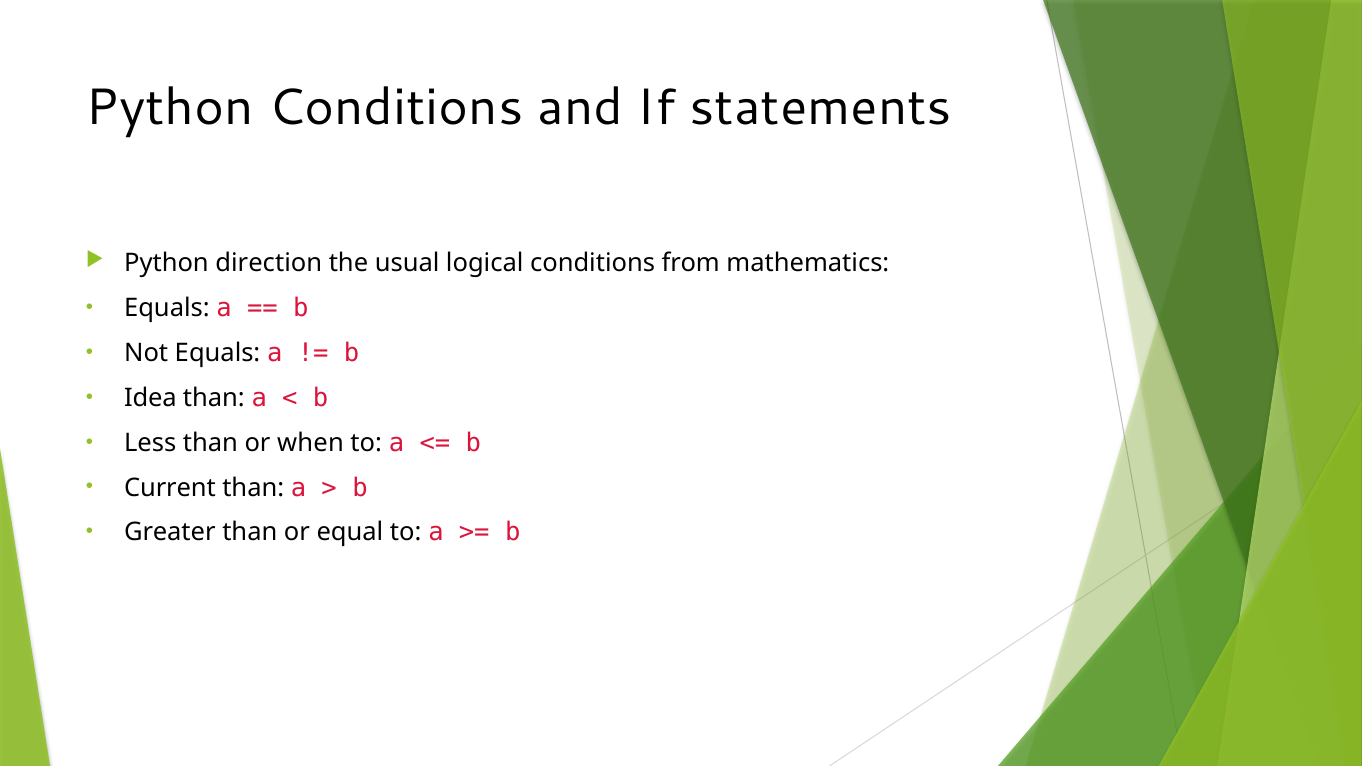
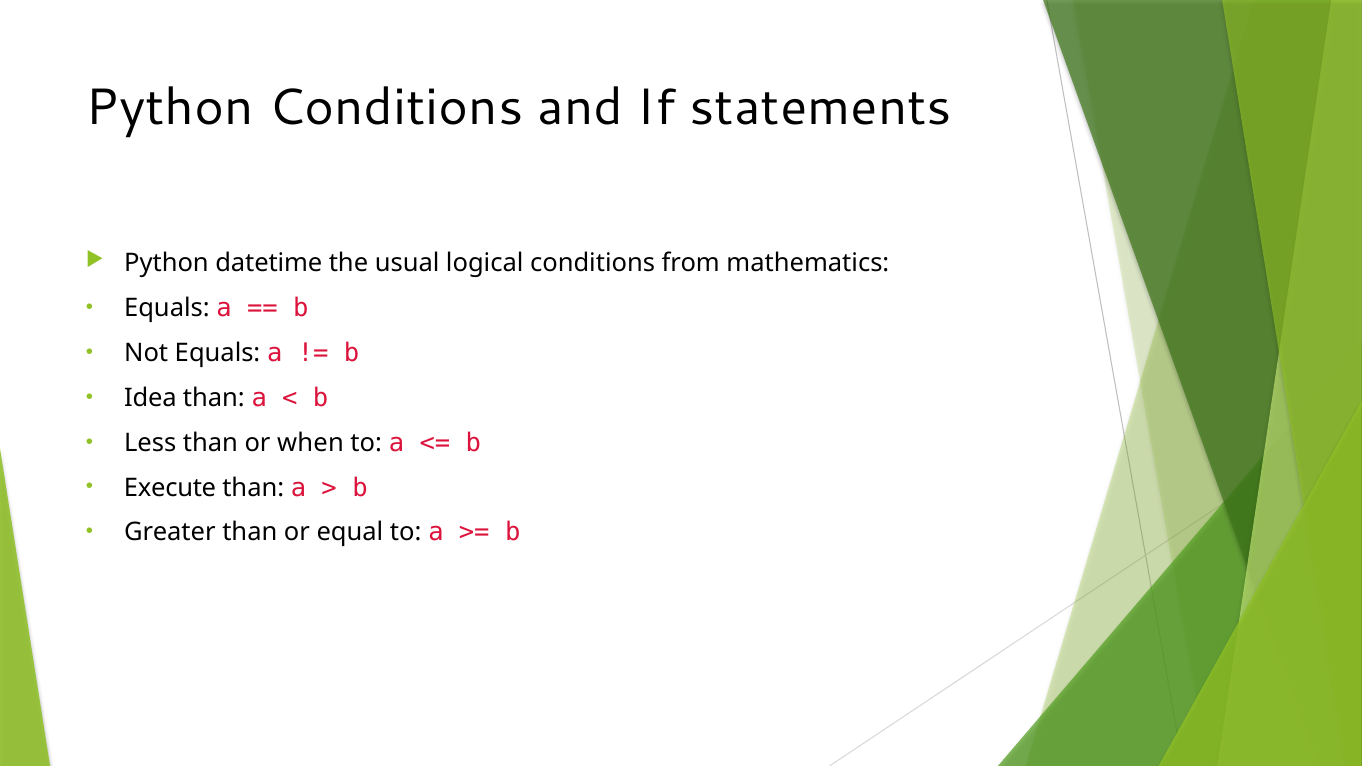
direction: direction -> datetime (269, 264)
Current: Current -> Execute (170, 488)
